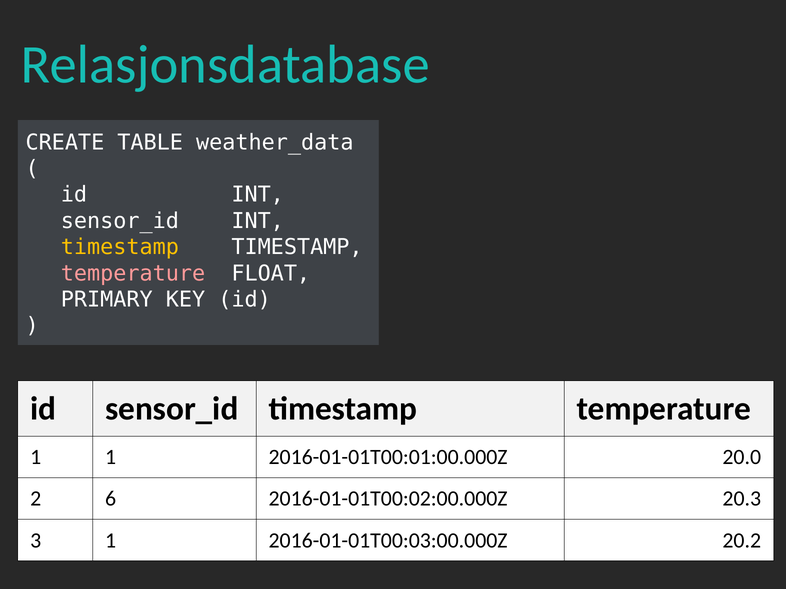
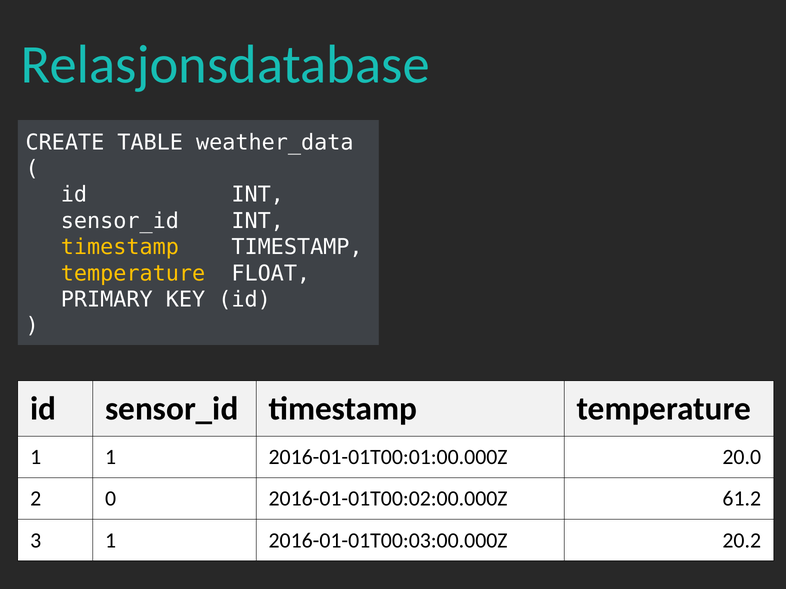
temperature colour: pink -> yellow (133, 274)
6: 6 -> 0 (111, 499)
20.3: 20.3 -> 61.2 (742, 499)
